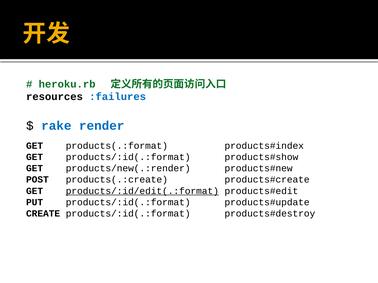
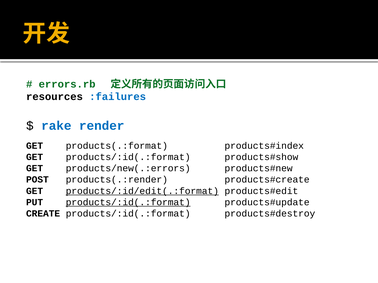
heroku.rb: heroku.rb -> errors.rb (67, 84)
products/new(.:render: products/new(.:render -> products/new(.:errors (128, 169)
products(.:create: products(.:create -> products(.:render (117, 180)
products/:id(.:format underline: none -> present (128, 203)
